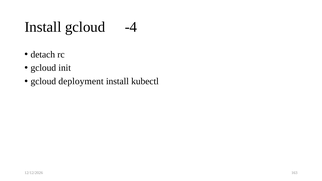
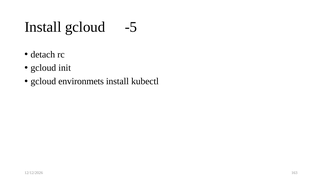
-4: -4 -> -5 (131, 27)
deployment: deployment -> environmets (81, 81)
